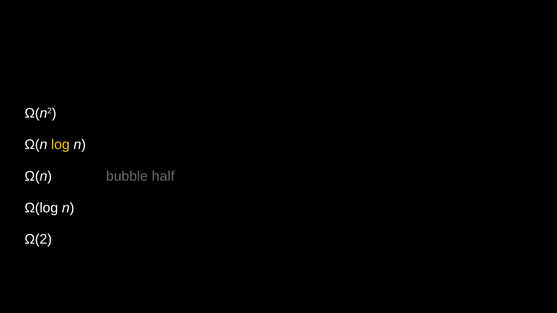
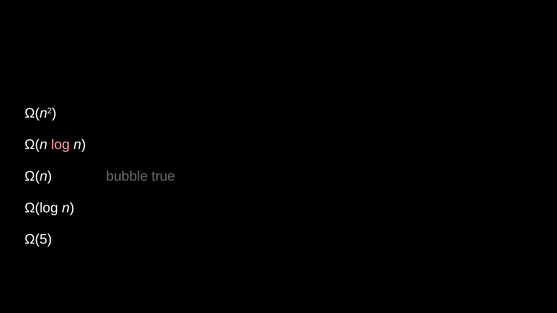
log colour: yellow -> pink (60, 145)
half: half -> true (163, 176)
Ω(2: Ω(2 -> Ω(5 (38, 240)
